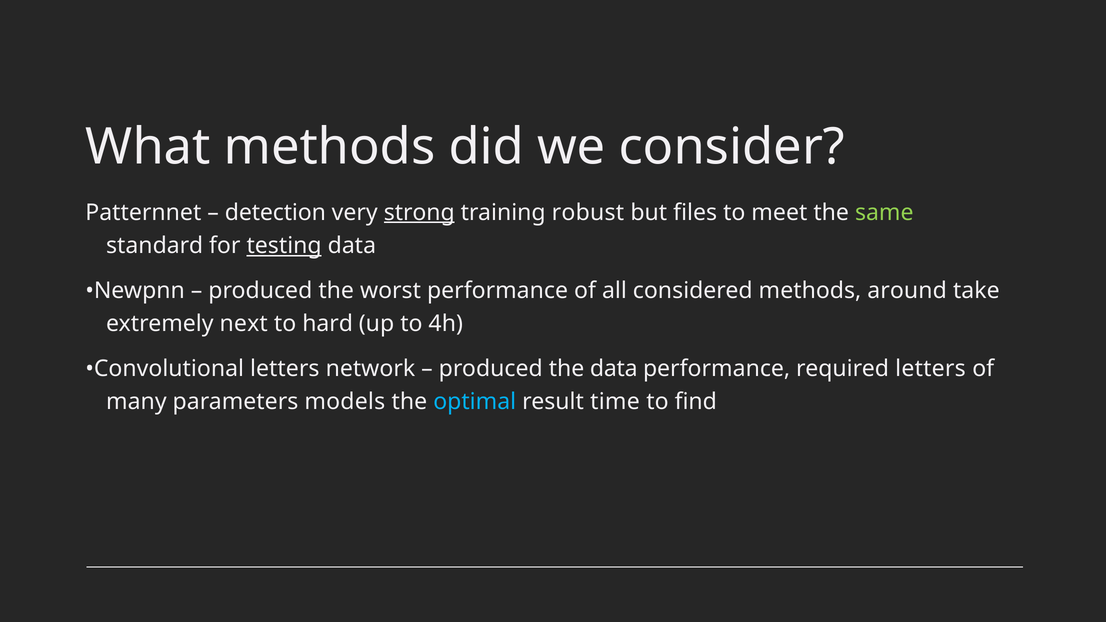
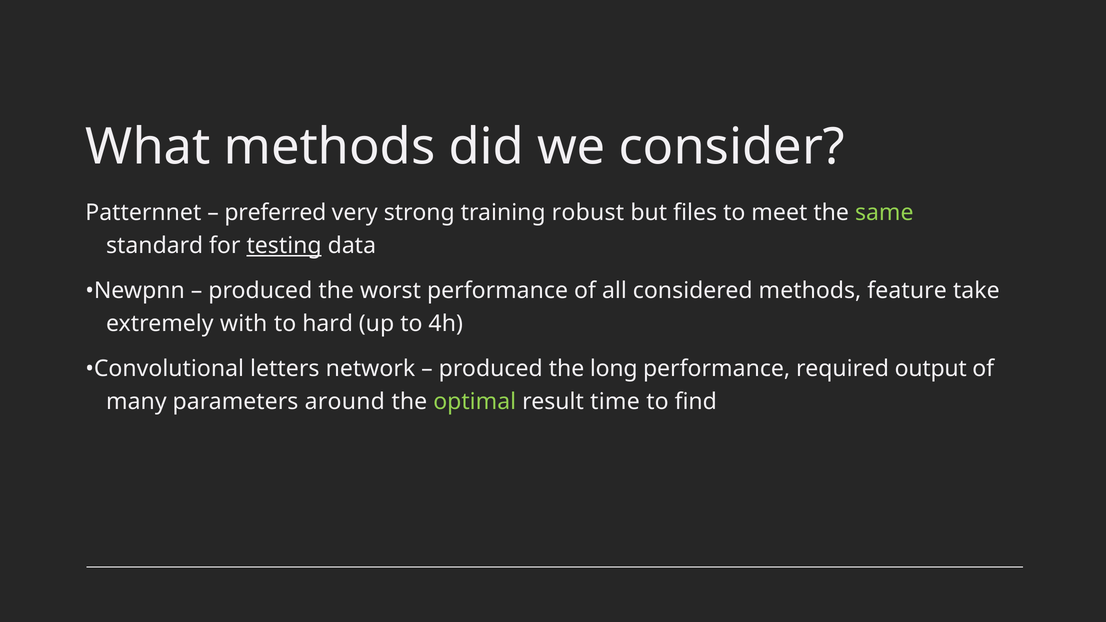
detection: detection -> preferred (275, 213)
strong underline: present -> none (419, 213)
around: around -> feature (907, 291)
next: next -> with (244, 324)
the data: data -> long (614, 368)
required letters: letters -> output (931, 368)
models: models -> around (345, 402)
optimal colour: light blue -> light green (475, 402)
